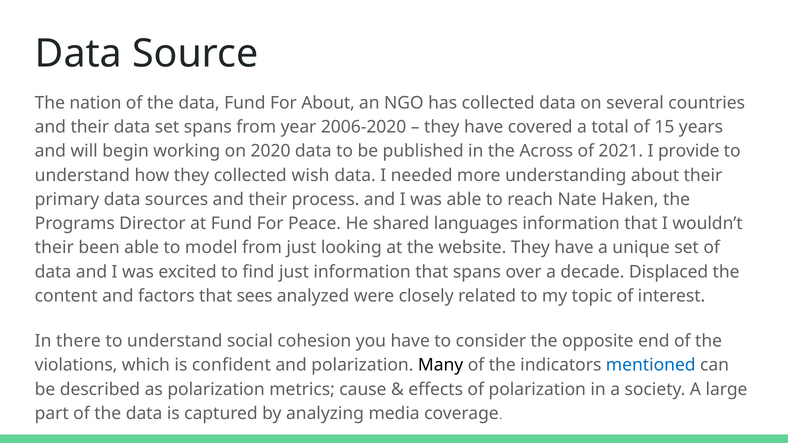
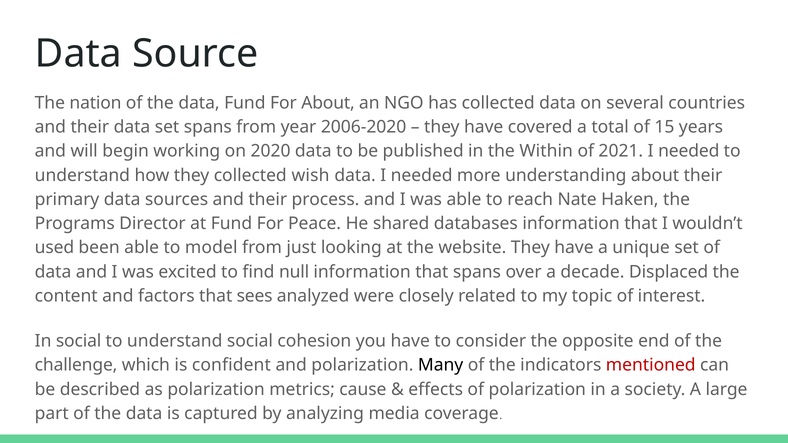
Across: Across -> Within (546, 151)
2021 I provide: provide -> needed (689, 151)
languages: languages -> databases (476, 224)
their: their -> used (54, 248)
find just: just -> null (294, 272)
In there: there -> social (79, 341)
violations: violations -> challenge (76, 365)
mentioned colour: blue -> red (651, 365)
